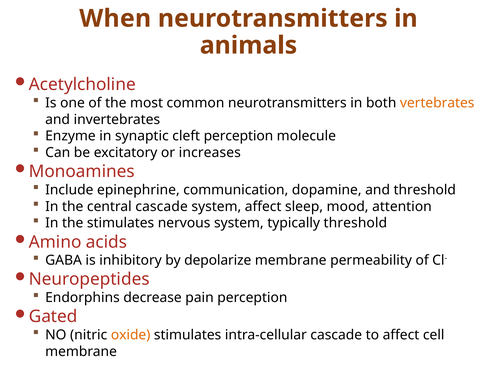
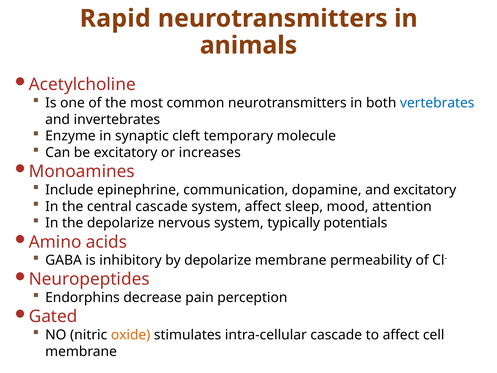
When: When -> Rapid (115, 18)
vertebrates colour: orange -> blue (437, 103)
cleft perception: perception -> temporary (238, 136)
and threshold: threshold -> excitatory (425, 190)
the stimulates: stimulates -> depolarize (121, 223)
typically threshold: threshold -> potentials (355, 223)
